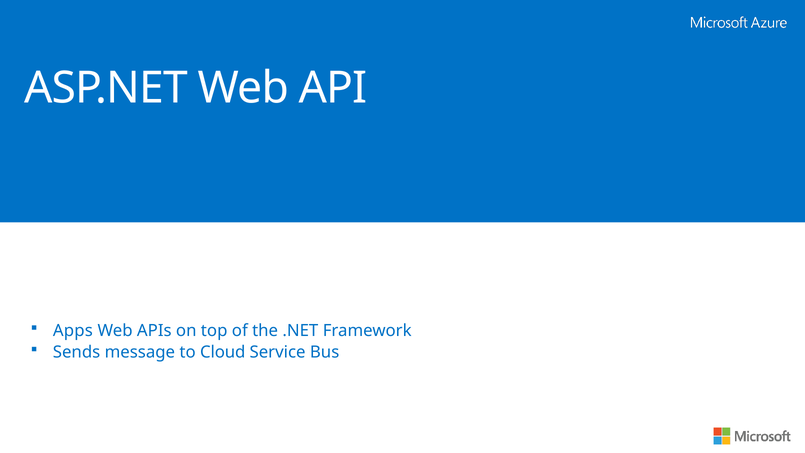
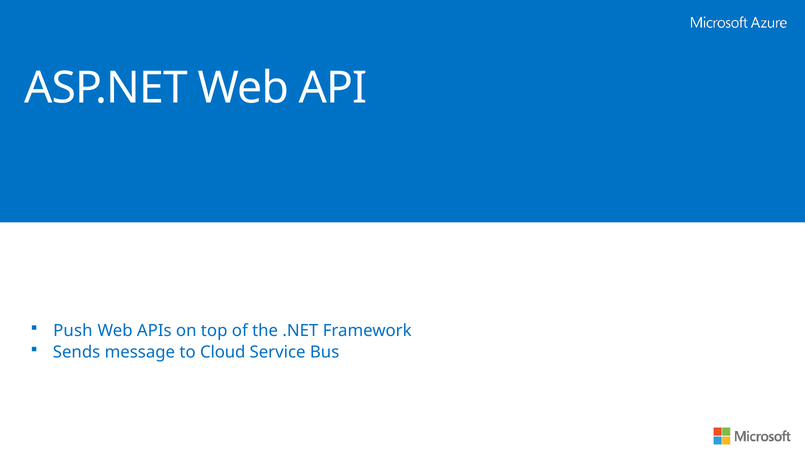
Apps: Apps -> Push (73, 330)
